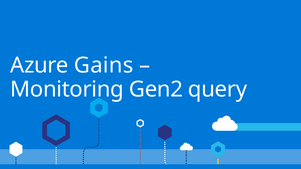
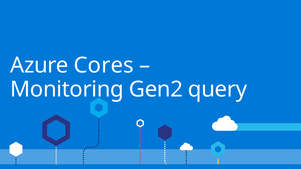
Gains: Gains -> Cores (104, 65)
